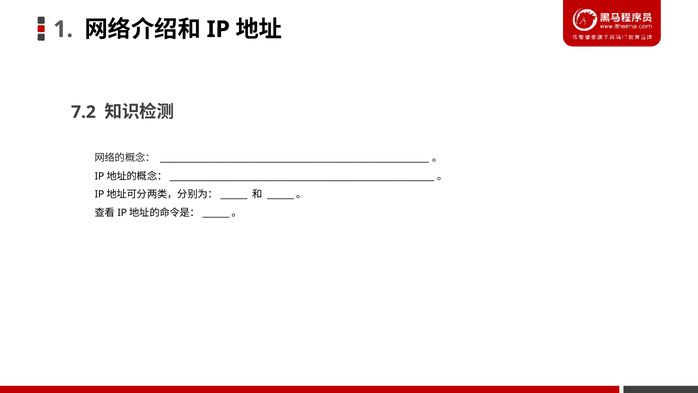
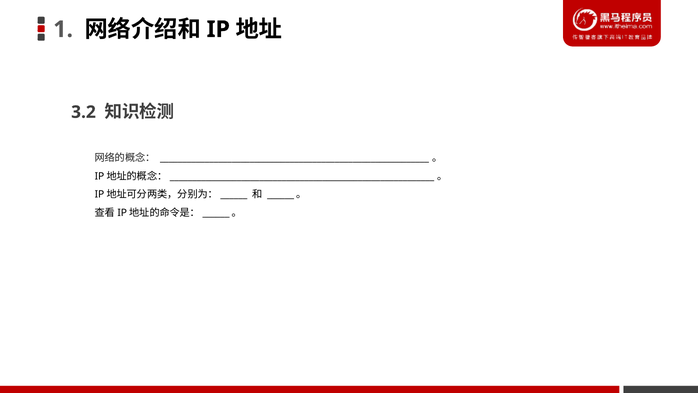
7.2: 7.2 -> 3.2 (83, 112)
